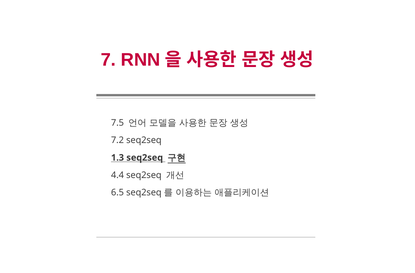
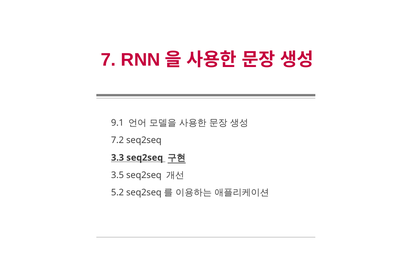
7.5: 7.5 -> 9.1 (117, 123)
1.3: 1.3 -> 3.3 (118, 157)
4.4: 4.4 -> 3.5 (117, 175)
6.5: 6.5 -> 5.2 (117, 192)
